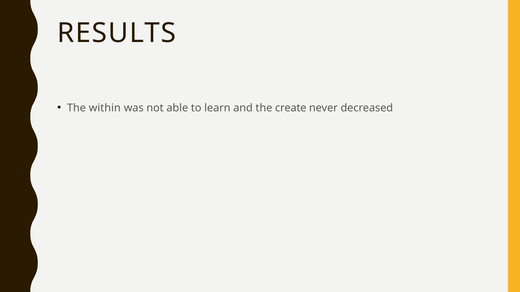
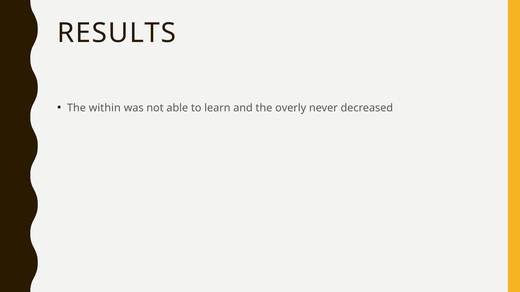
create: create -> overly (291, 108)
